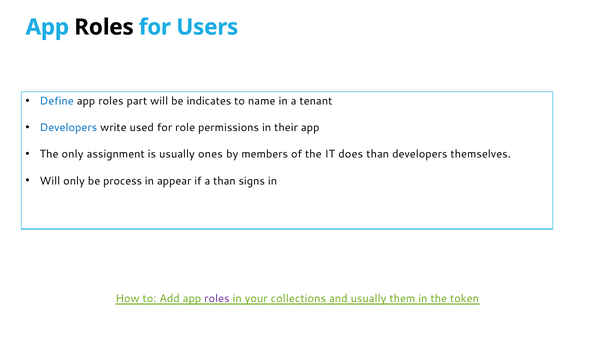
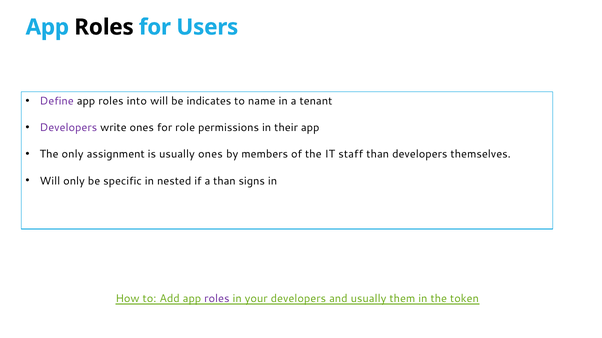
Define colour: blue -> purple (57, 101)
part: part -> into (137, 101)
Developers colour: blue -> purple (68, 128)
write used: used -> ones (142, 128)
does: does -> staff (351, 155)
process: process -> specific (123, 181)
appear: appear -> nested (174, 181)
your collections: collections -> developers (298, 299)
